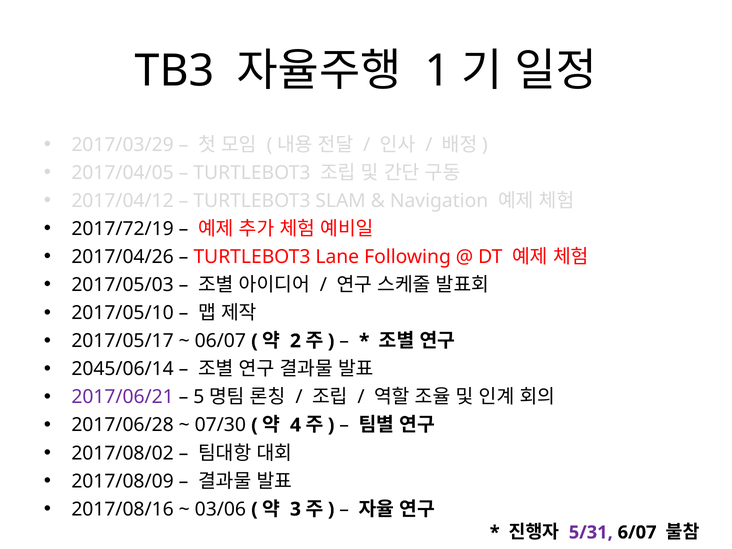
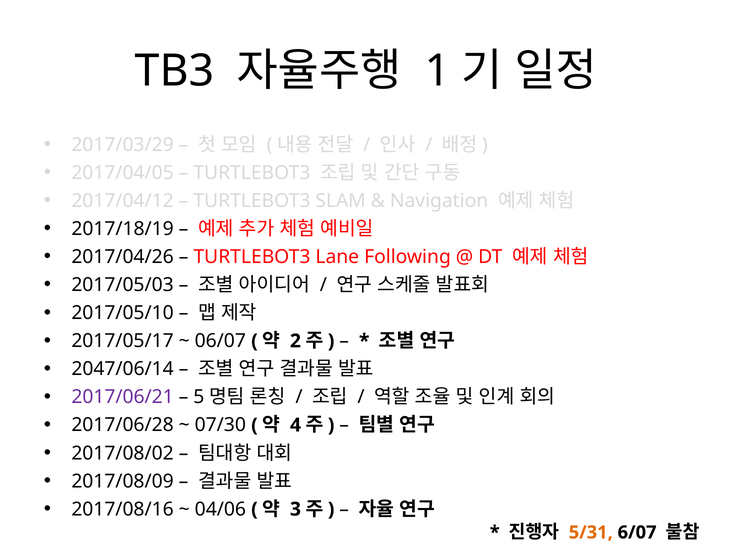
2017/72/19: 2017/72/19 -> 2017/18/19 (123, 229)
2045/06/14: 2045/06/14 -> 2047/06/14 (123, 369)
03/06: 03/06 -> 04/06 (220, 509)
5/31 colour: purple -> orange (591, 532)
